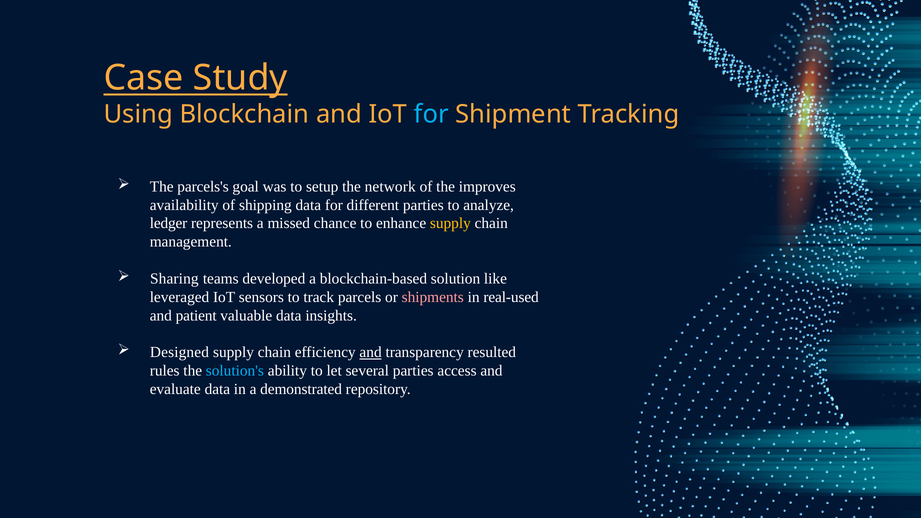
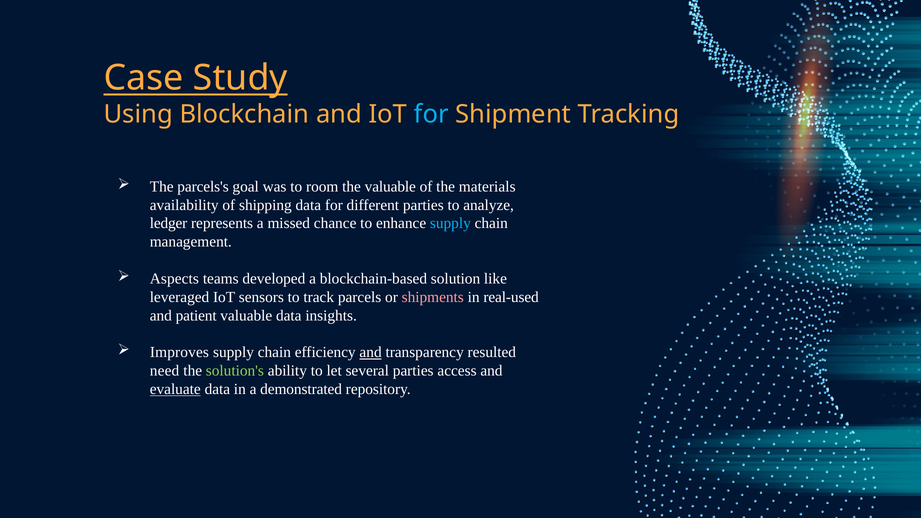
setup: setup -> room (322, 187)
the network: network -> valuable (390, 187)
improves: improves -> materials (487, 187)
supply colour: yellow -> light blue (450, 223)
Sharing: Sharing -> Aspects (174, 279)
Designed: Designed -> Improves (179, 352)
rules: rules -> need (165, 371)
solution's colour: light blue -> light green (235, 371)
evaluate underline: none -> present (175, 389)
